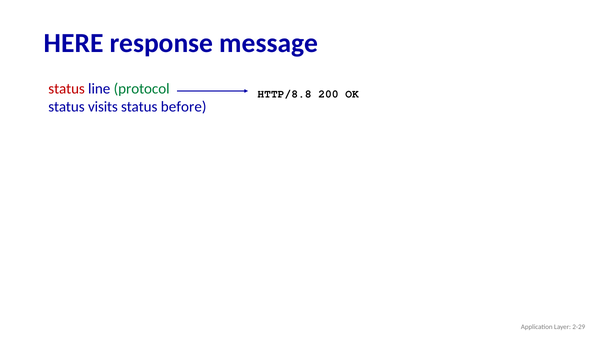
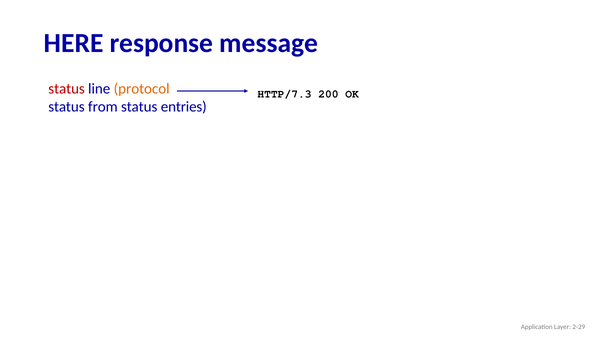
protocol colour: green -> orange (142, 89)
HTTP/8.8: HTTP/8.8 -> HTTP/7.3 (285, 94)
visits: visits -> from (103, 107)
before: before -> entries (184, 107)
